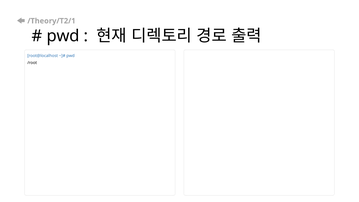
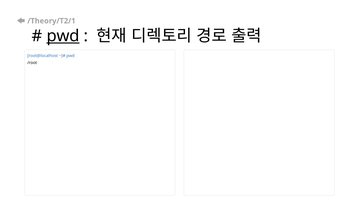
pwd underline: none -> present (63, 36)
